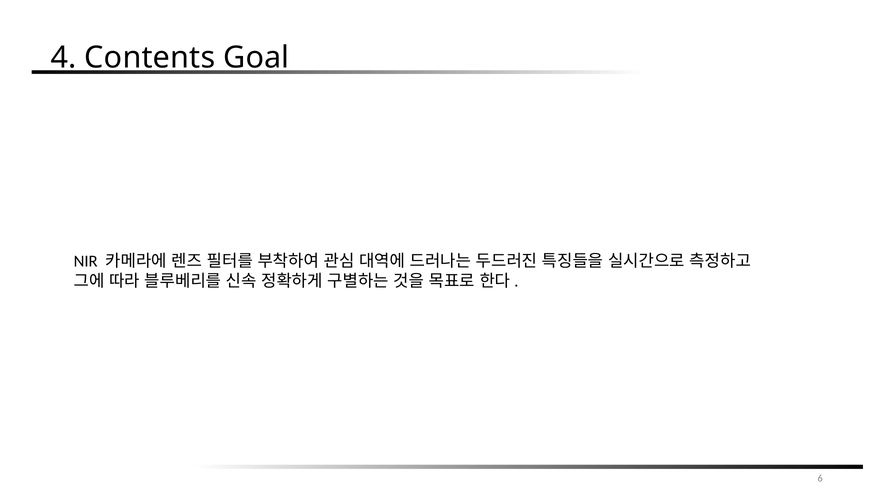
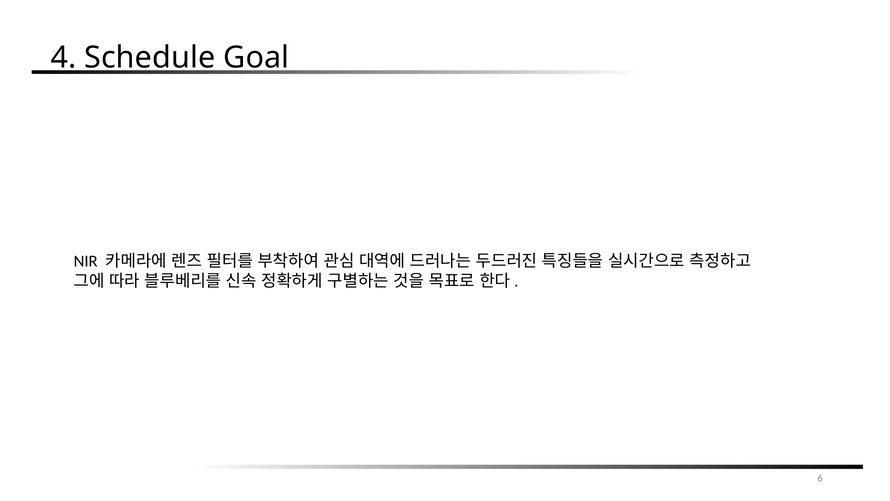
Contents: Contents -> Schedule (150, 57)
